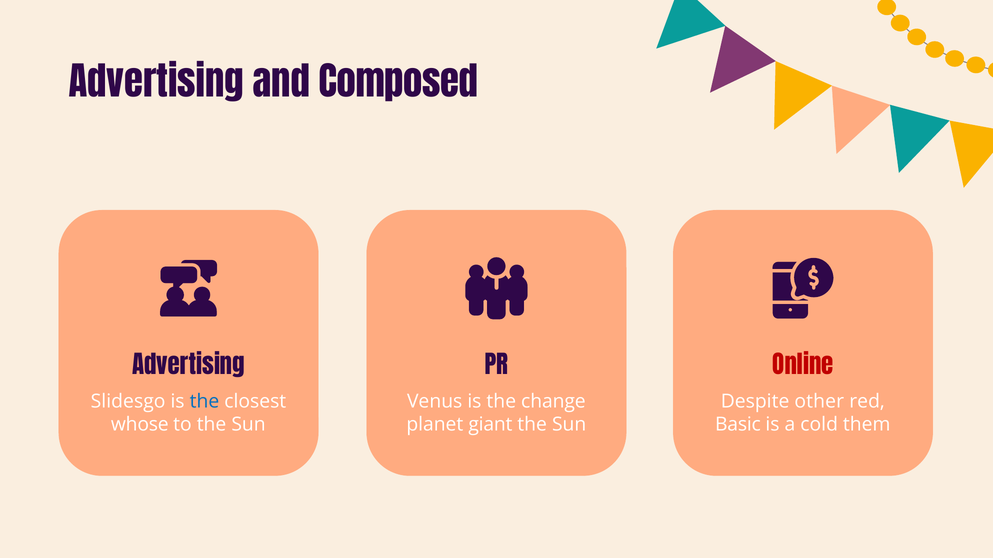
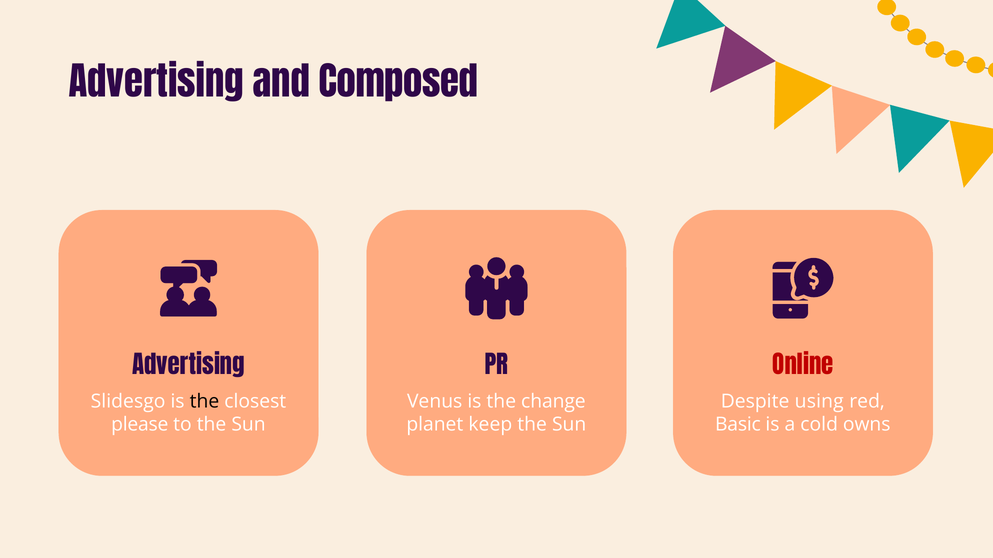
the colour: blue -> black (204, 402)
other: other -> using (819, 402)
whose: whose -> please (140, 425)
giant: giant -> keep (490, 425)
them: them -> owns (867, 425)
